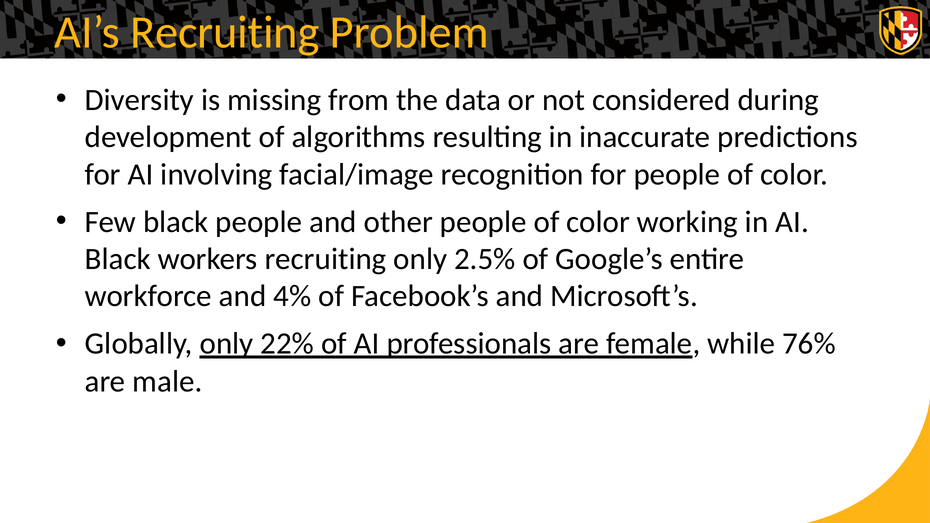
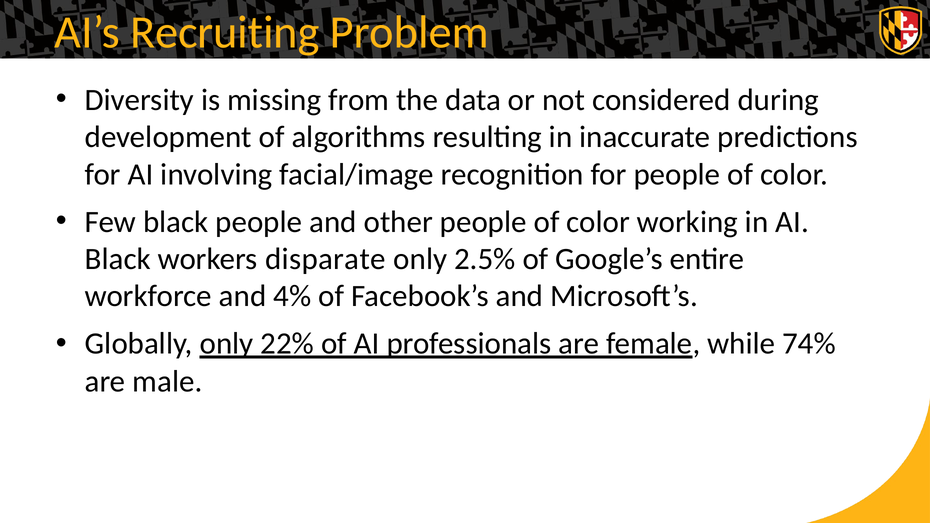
workers recruiting: recruiting -> disparate (325, 259)
76%: 76% -> 74% (809, 344)
